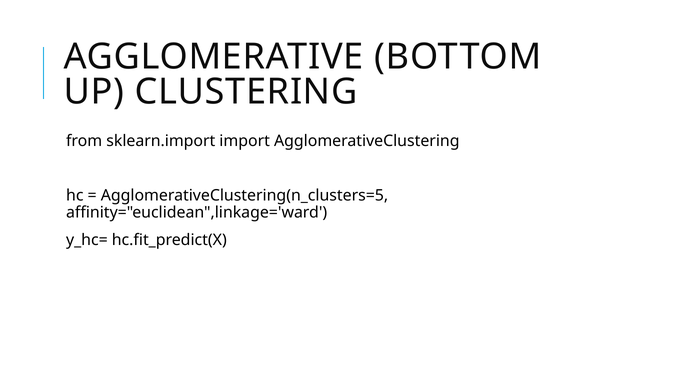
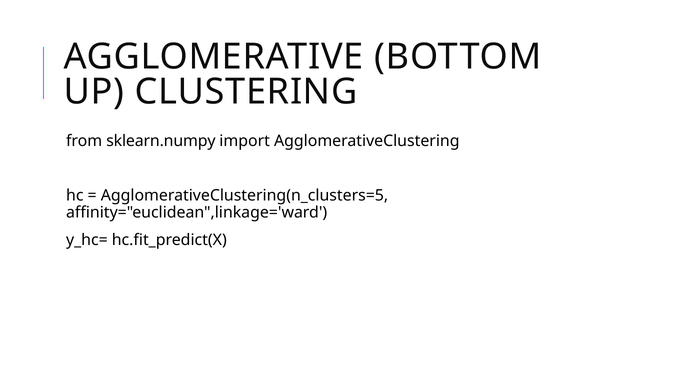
sklearn.import: sklearn.import -> sklearn.numpy (161, 141)
